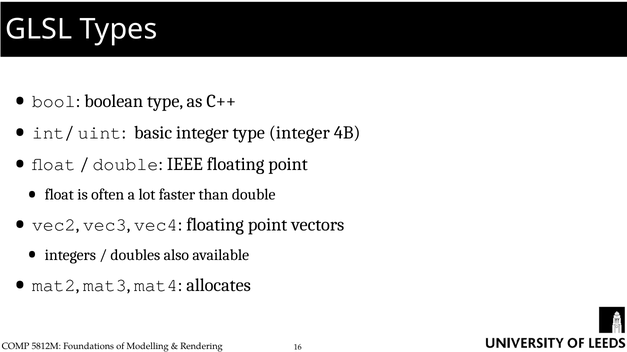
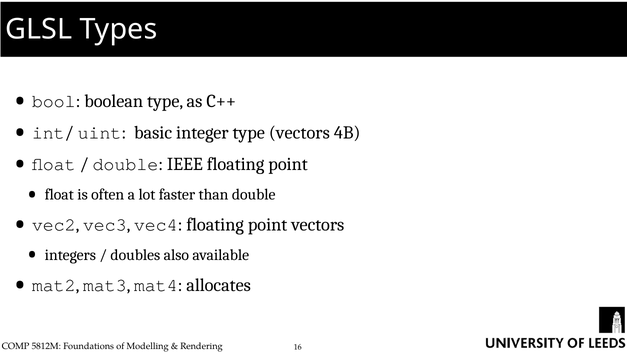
type integer: integer -> vectors (299, 133)
